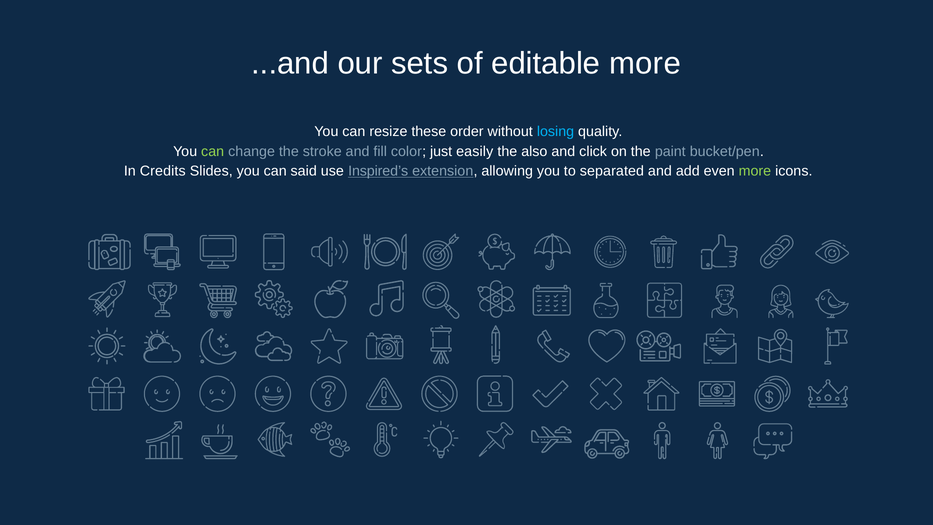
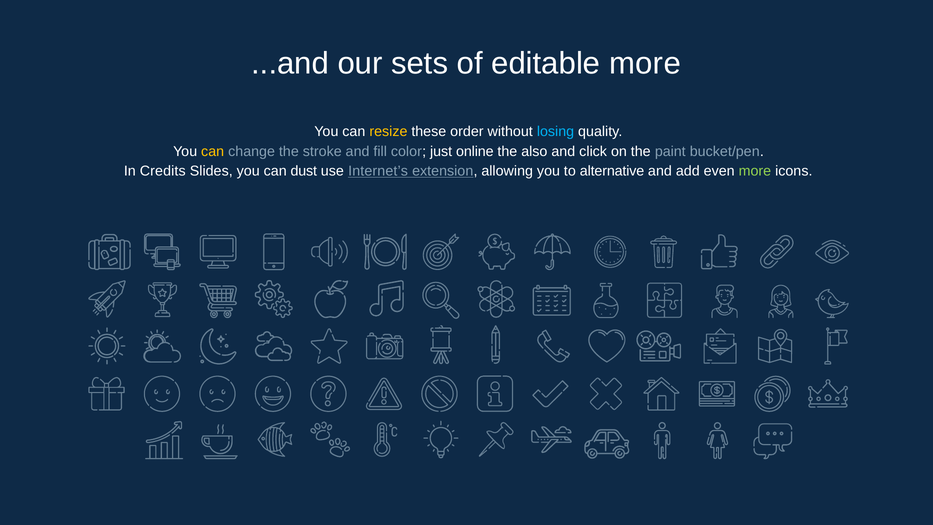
resize colour: white -> yellow (388, 132)
can colour: light green -> yellow (213, 151)
easily: easily -> online (475, 151)
said: said -> dust (304, 171)
Inspired’s: Inspired’s -> Internet’s (378, 171)
separated: separated -> alternative (612, 171)
